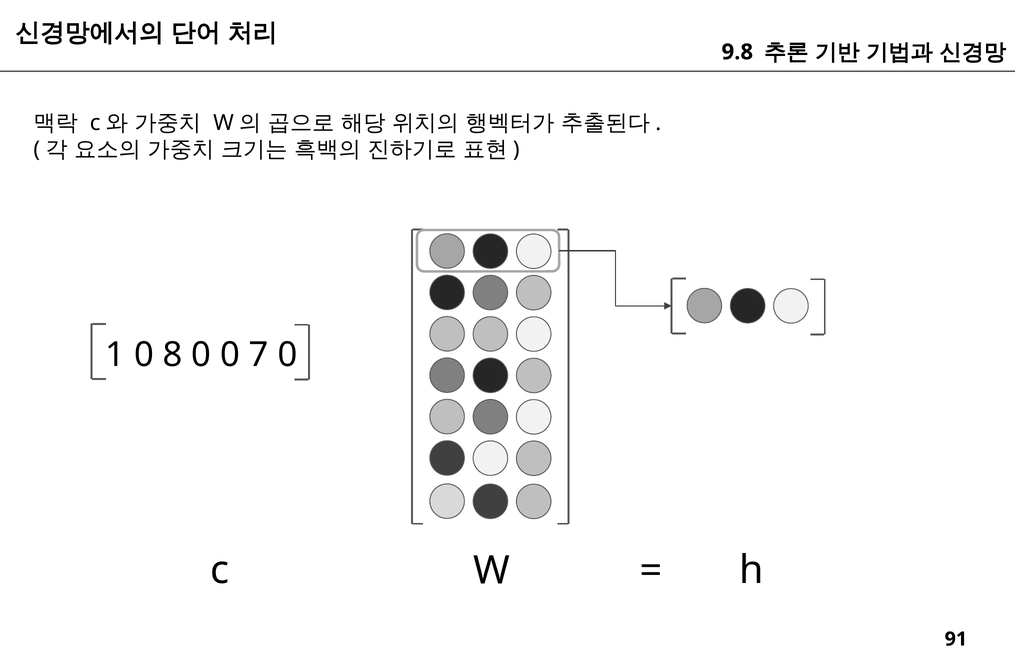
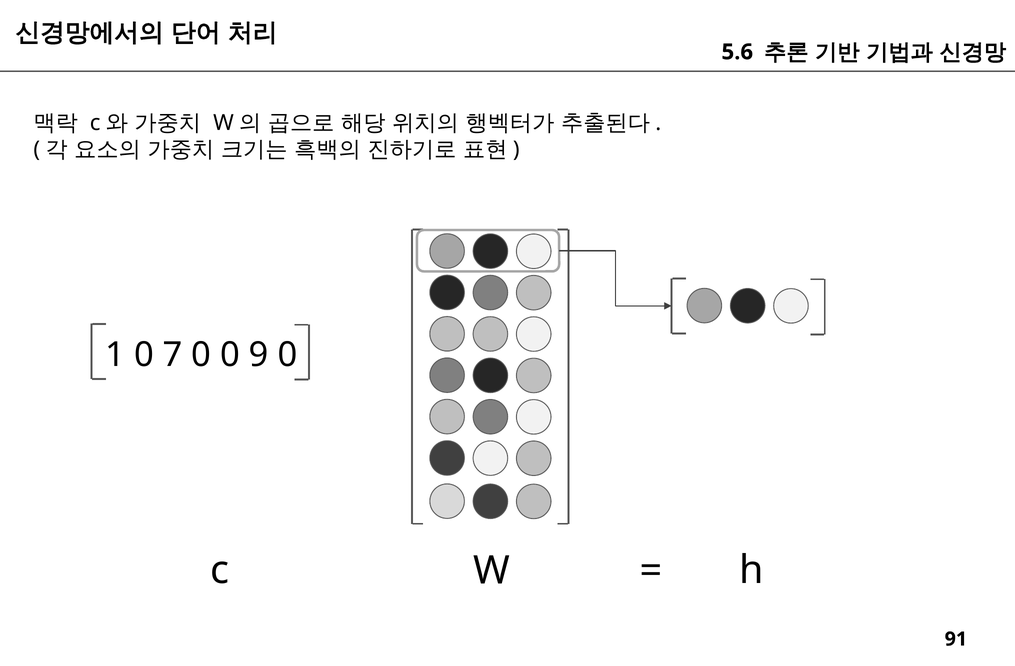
9.8: 9.8 -> 5.6 (737, 52)
8: 8 -> 7 (173, 355)
7: 7 -> 9 (259, 355)
